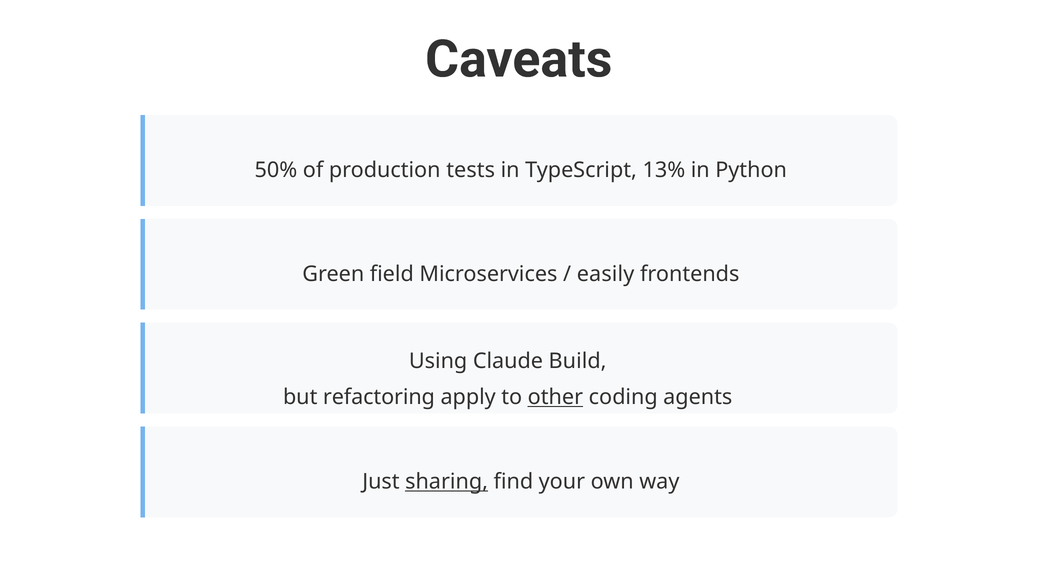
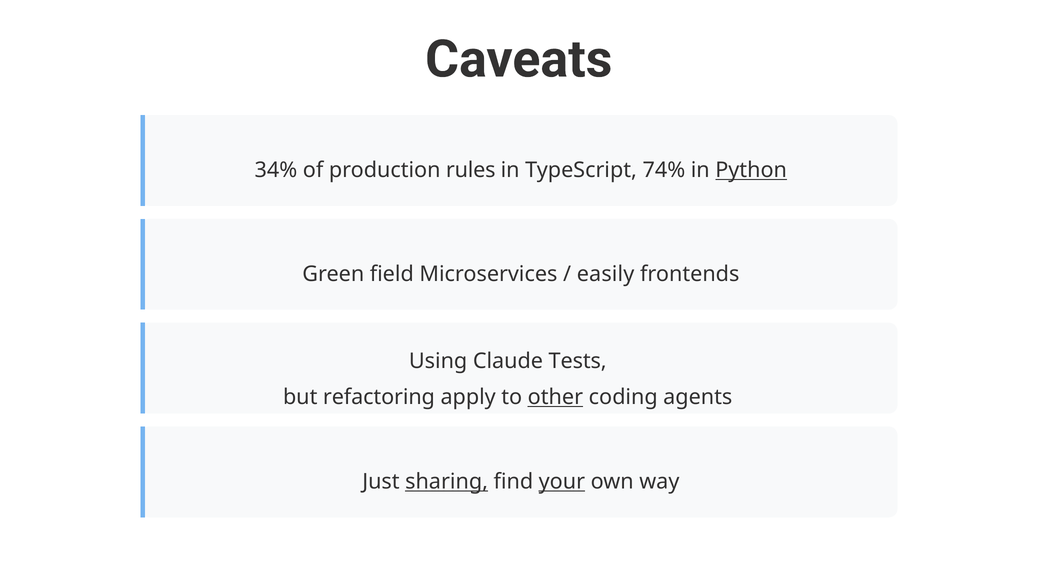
50%: 50% -> 34% (276, 170)
tests: tests -> rules (471, 170)
13%: 13% -> 74% (664, 170)
Python underline: none -> present (751, 170)
Build: Build -> Tests (578, 361)
your underline: none -> present (562, 482)
